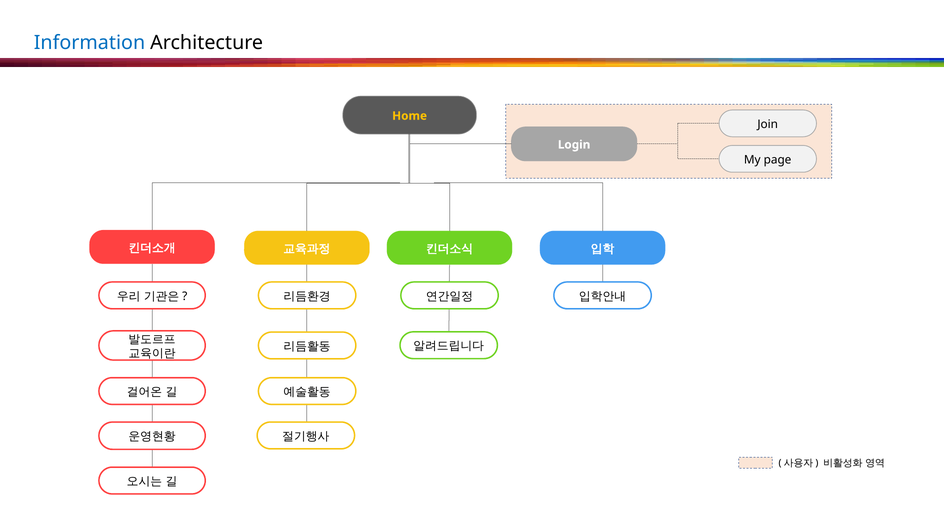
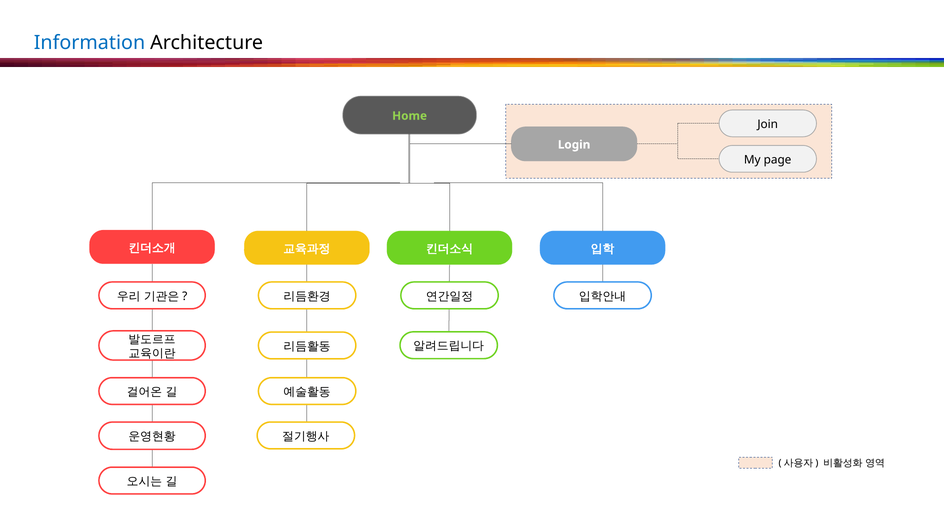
Home colour: yellow -> light green (410, 116)
